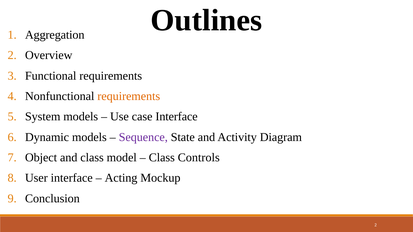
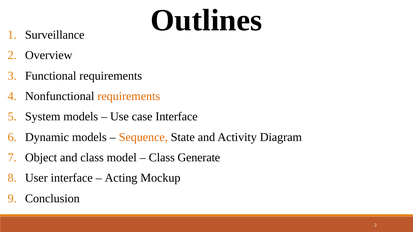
Aggregation: Aggregation -> Surveillance (55, 35)
Sequence colour: purple -> orange (143, 137)
Controls: Controls -> Generate (199, 158)
